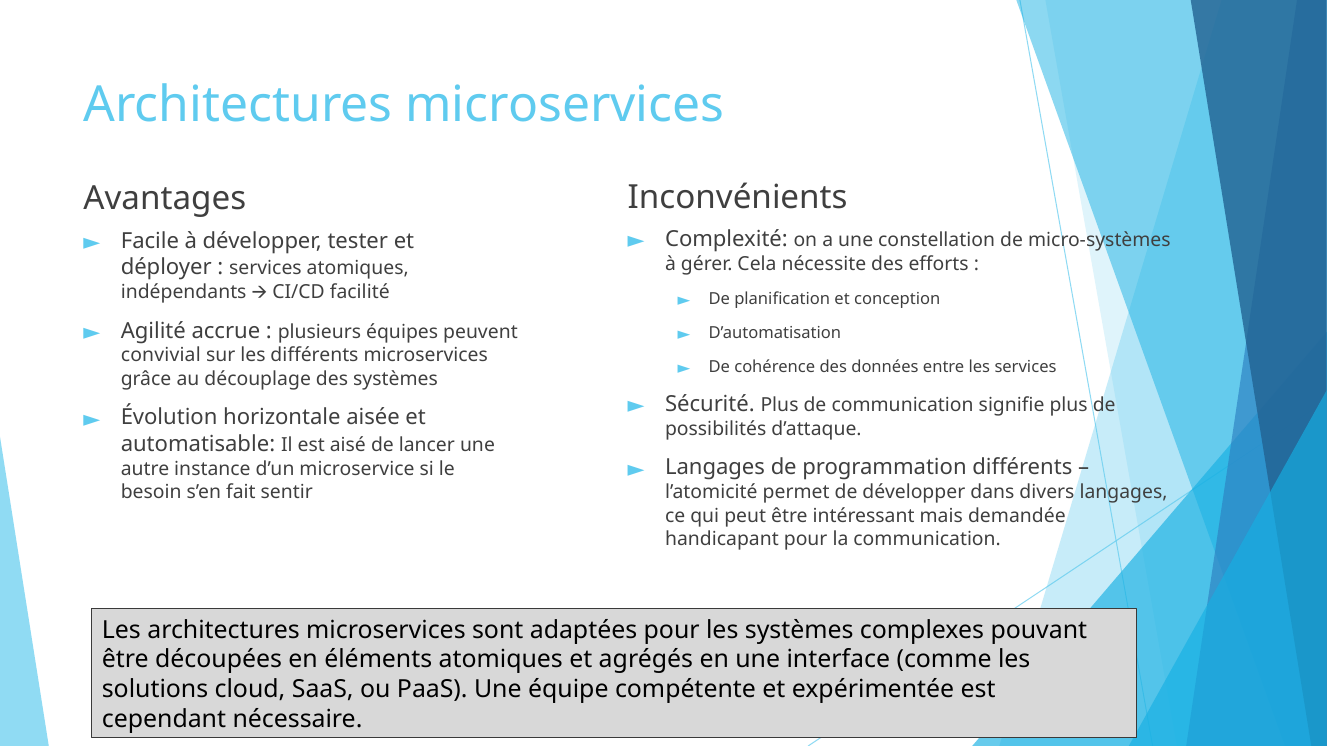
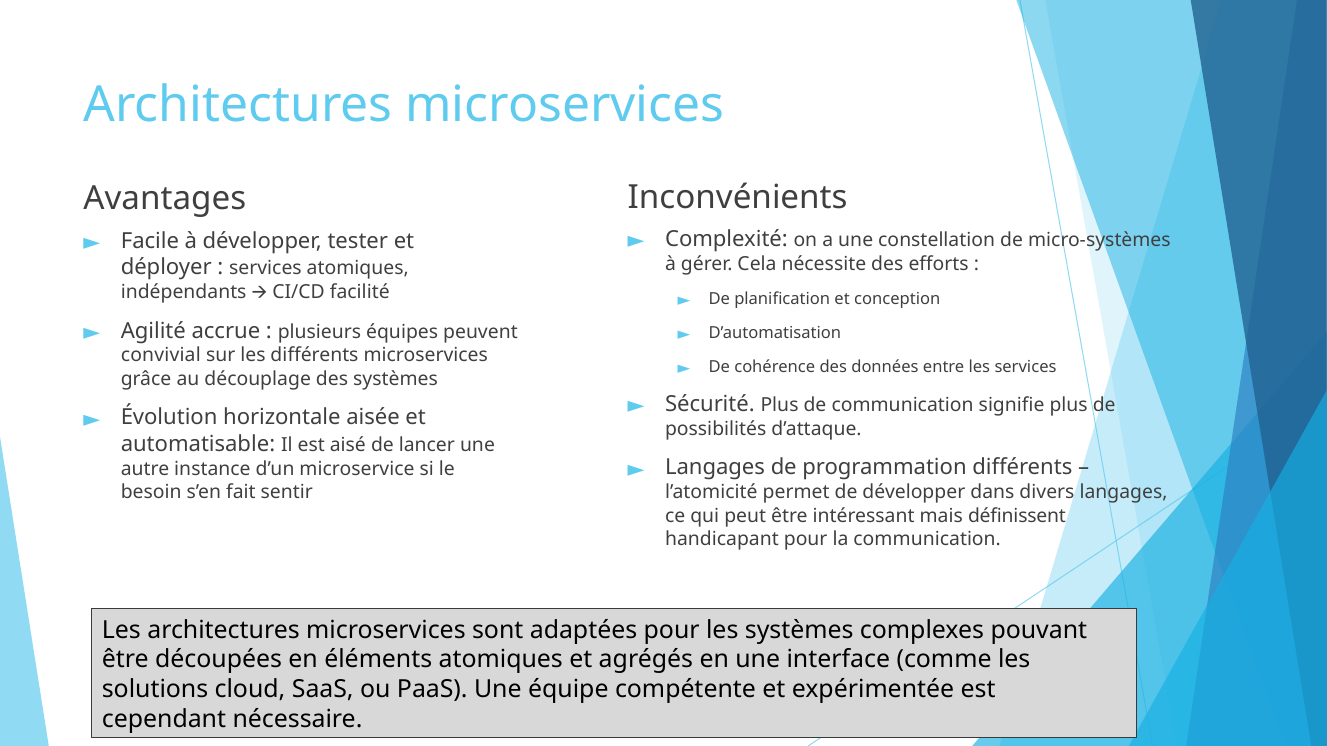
demandée: demandée -> définissent (1017, 516)
